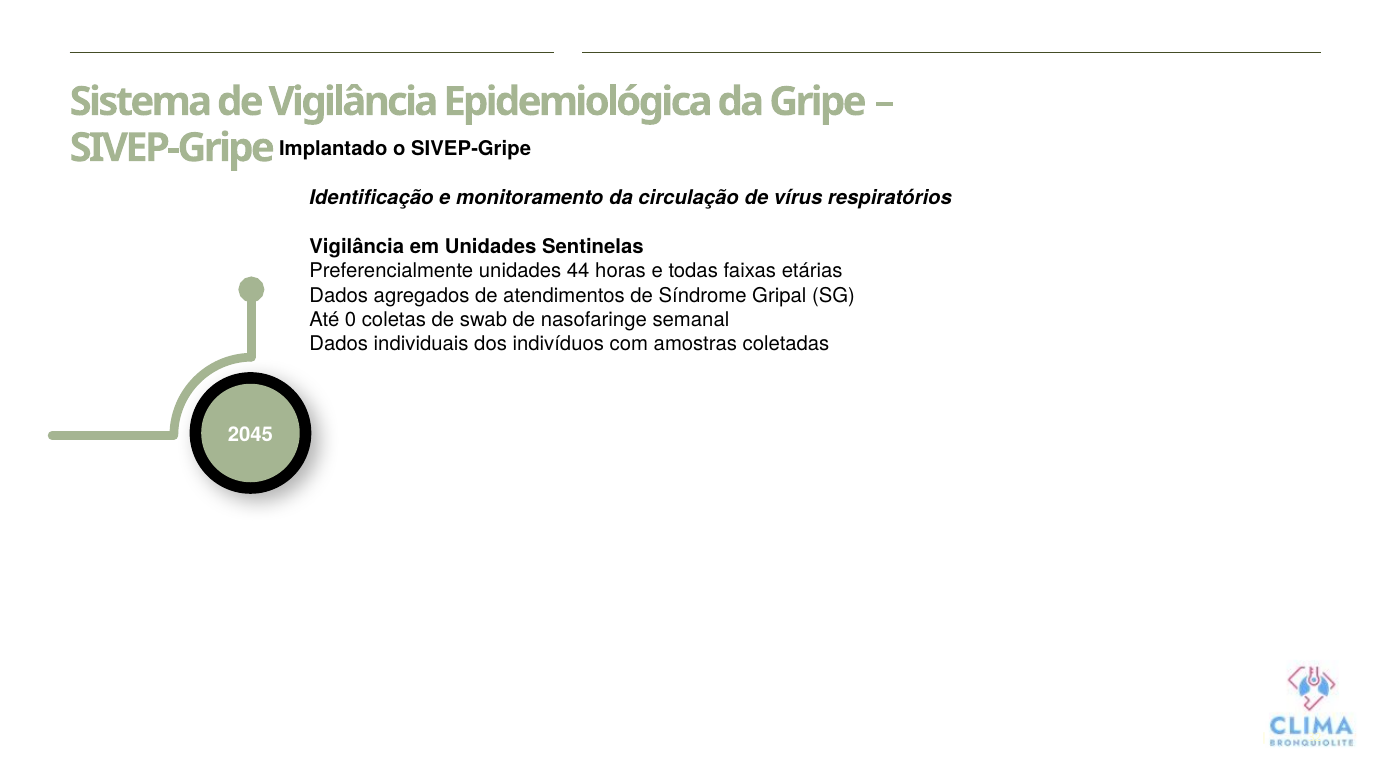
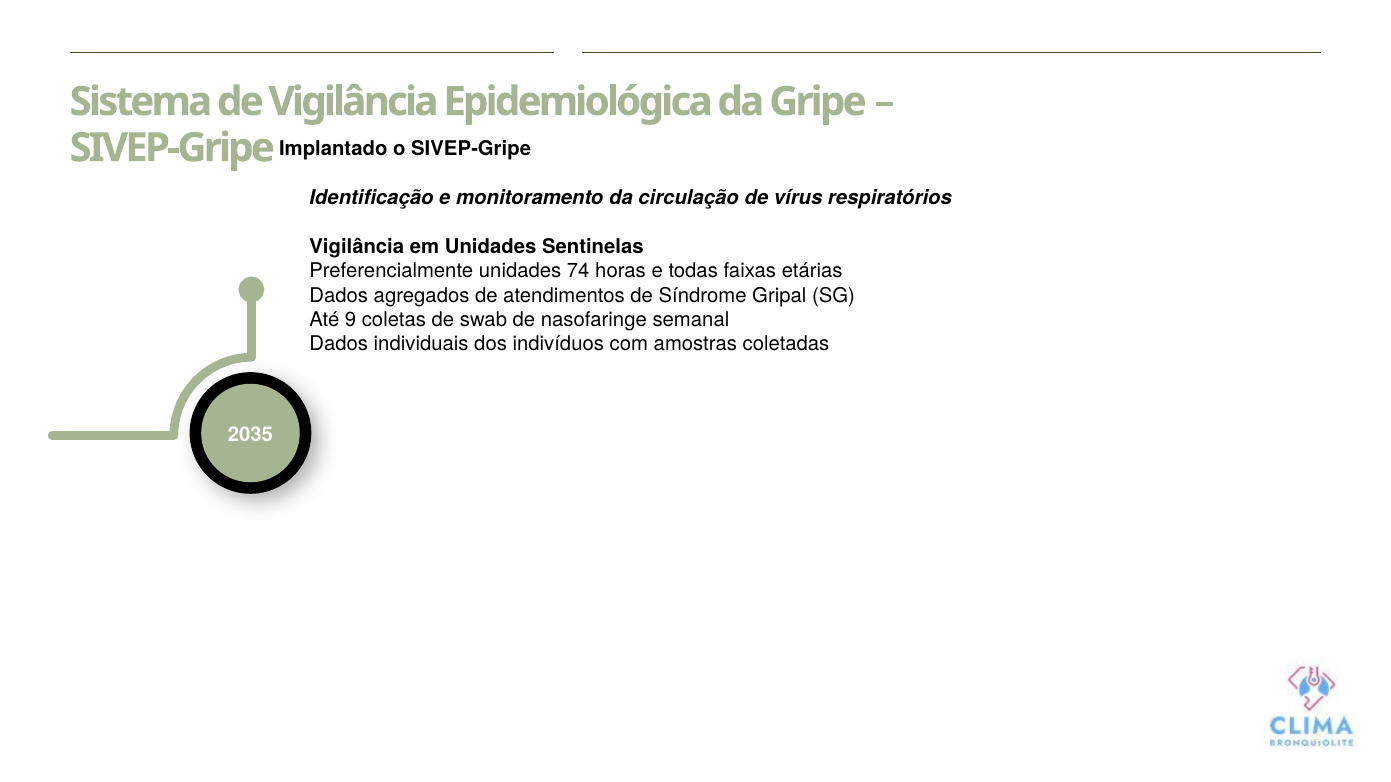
44: 44 -> 74 (578, 271)
0: 0 -> 9 (351, 320)
2045: 2045 -> 2035 (250, 435)
